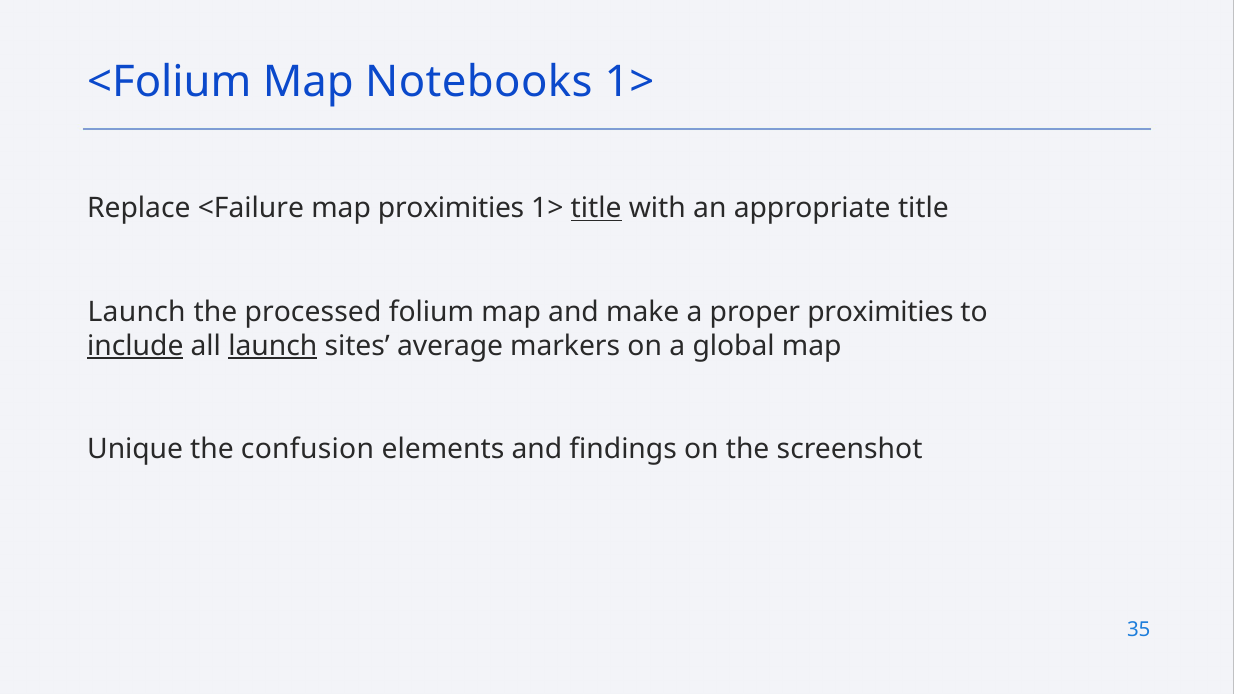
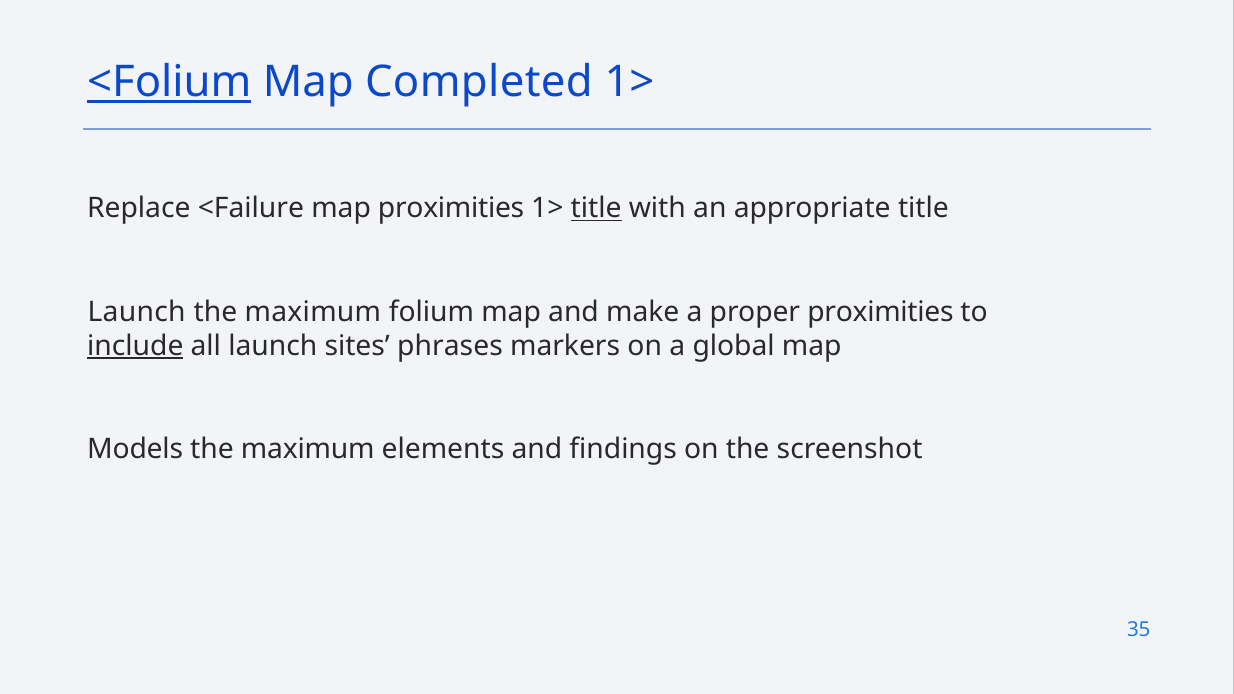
<Folium underline: none -> present (169, 82)
Notebooks: Notebooks -> Completed (479, 82)
processed: processed -> maximum (313, 312)
launch underline: present -> none (273, 346)
average: average -> phrases (450, 346)
Unique: Unique -> Models (135, 450)
confusion: confusion -> maximum (308, 450)
